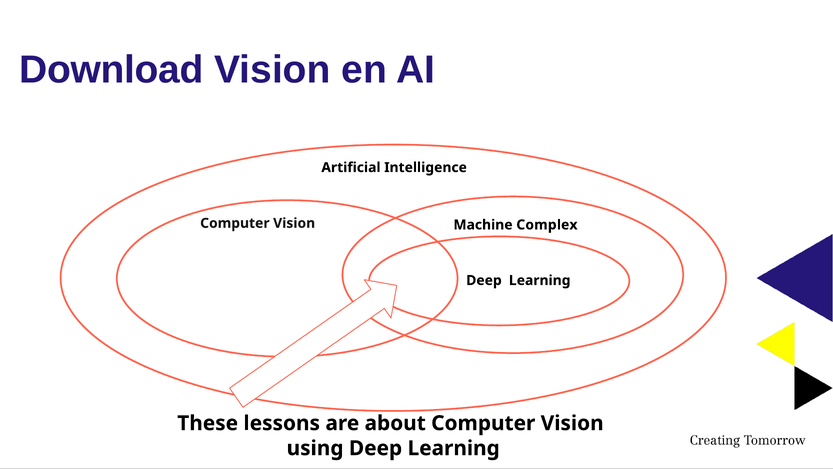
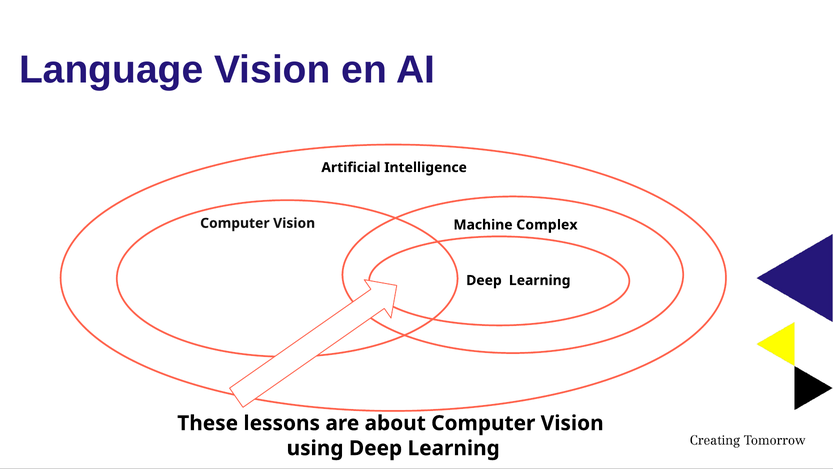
Download: Download -> Language (111, 70)
